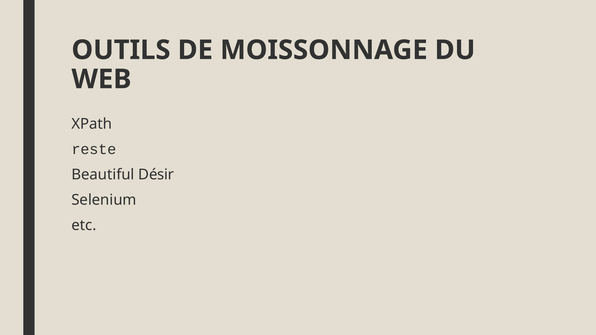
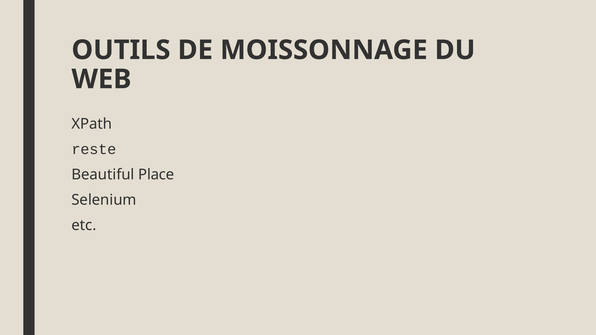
Désir: Désir -> Place (156, 175)
